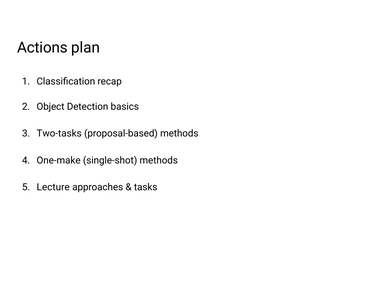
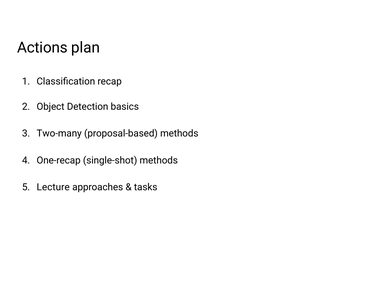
Two-tasks: Two-tasks -> Two-many (59, 133)
One-make: One-make -> One-recap (59, 160)
